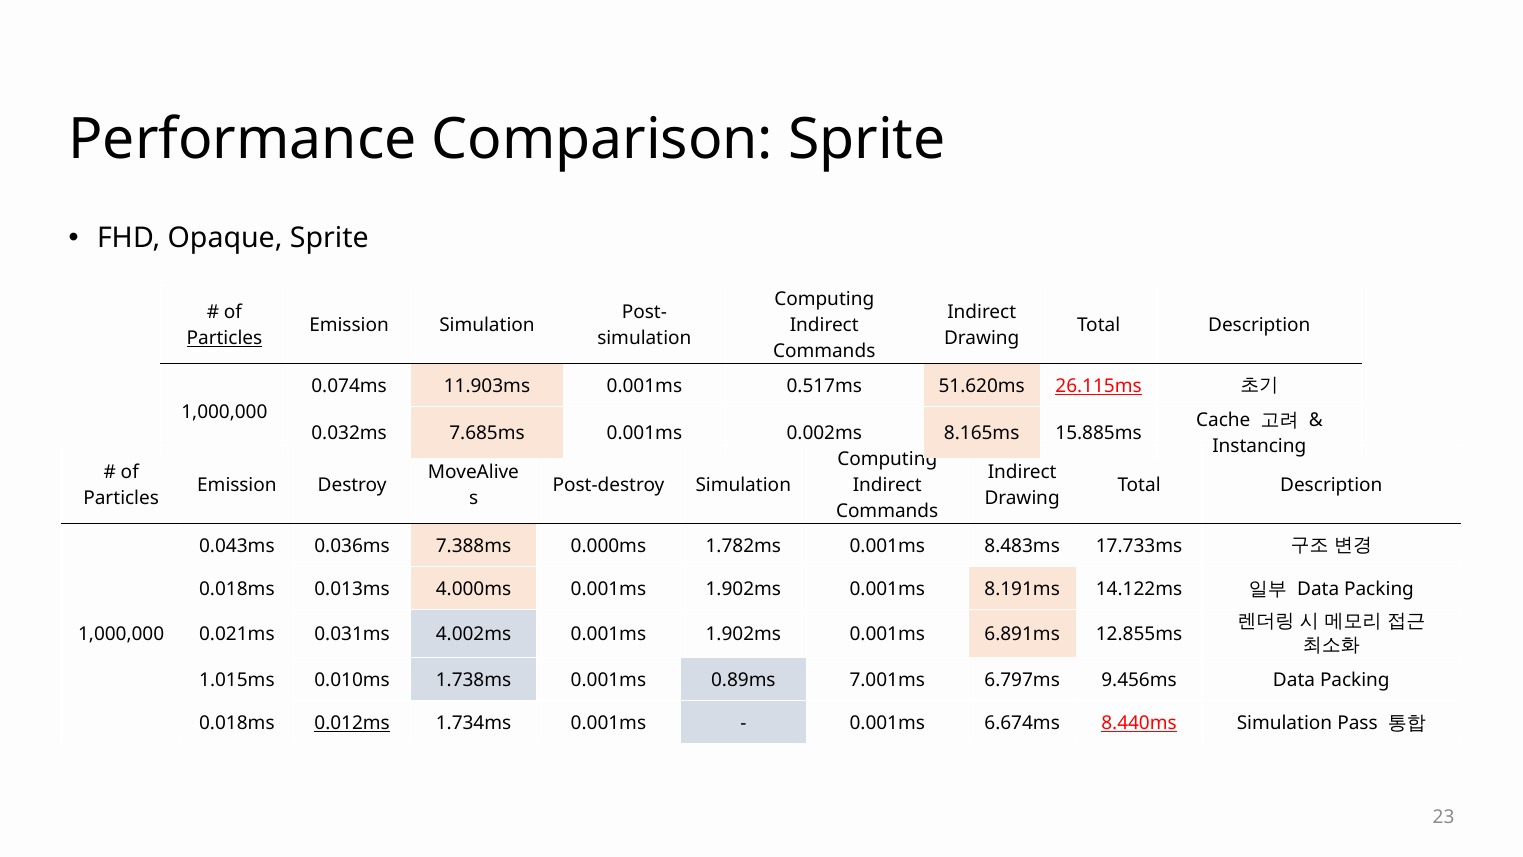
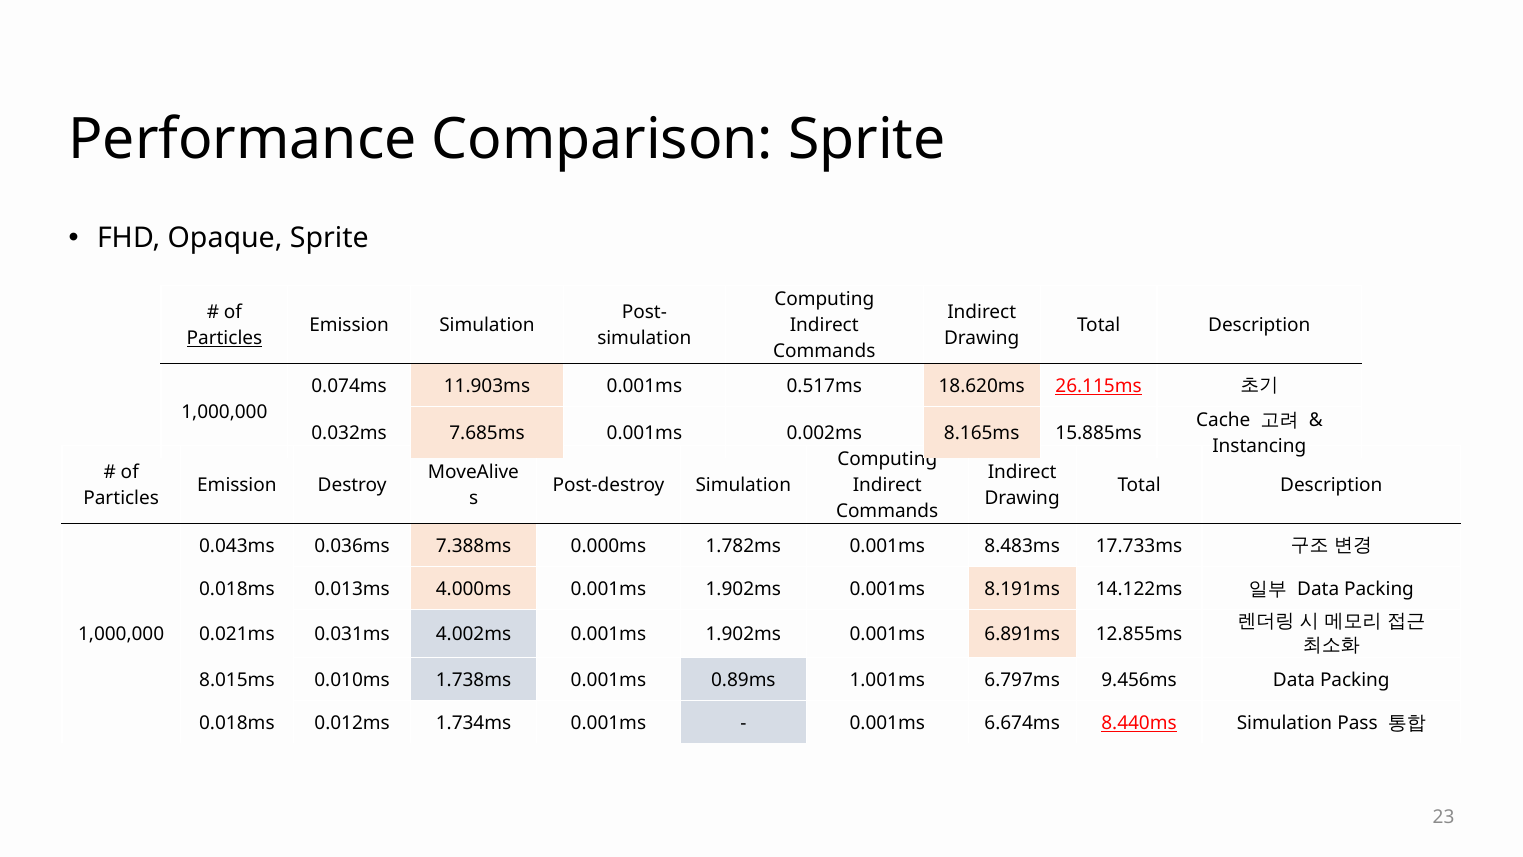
51.620ms: 51.620ms -> 18.620ms (982, 386)
1.015ms: 1.015ms -> 8.015ms (237, 680)
7.001ms: 7.001ms -> 1.001ms (887, 680)
0.012ms underline: present -> none (352, 723)
